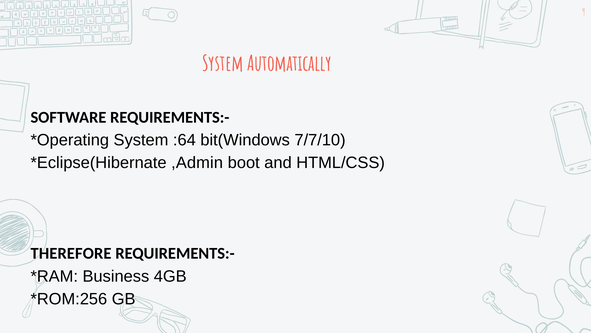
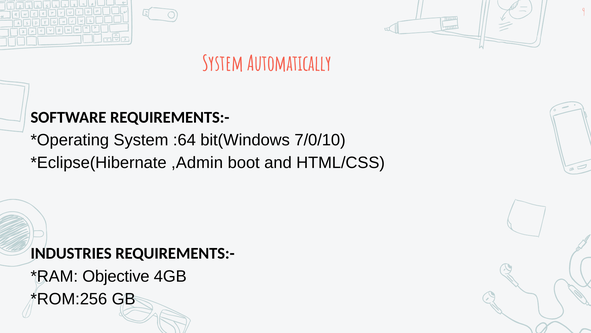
7/7/10: 7/7/10 -> 7/0/10 (320, 140)
THEREFORE: THEREFORE -> INDUSTRIES (71, 253)
Business: Business -> Objective (116, 276)
